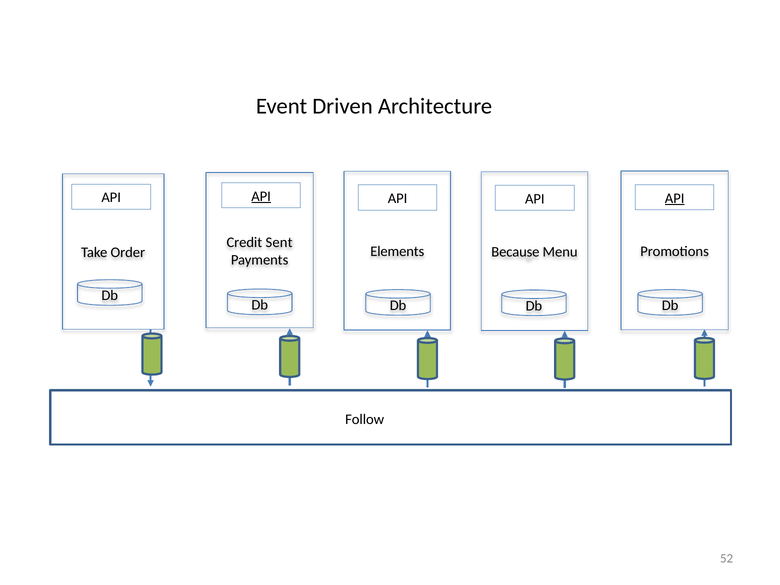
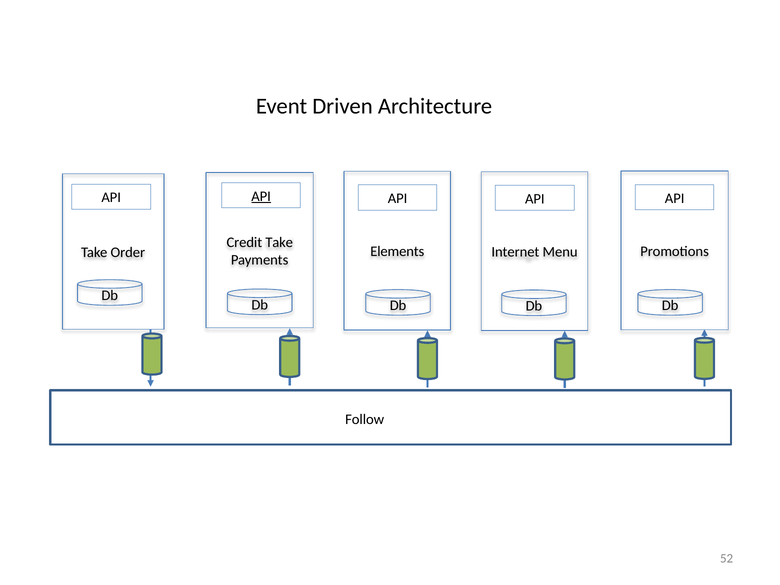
API underline: present -> none (675, 198)
Credit Sent: Sent -> Take (279, 242)
Because: Because -> Internet (515, 252)
